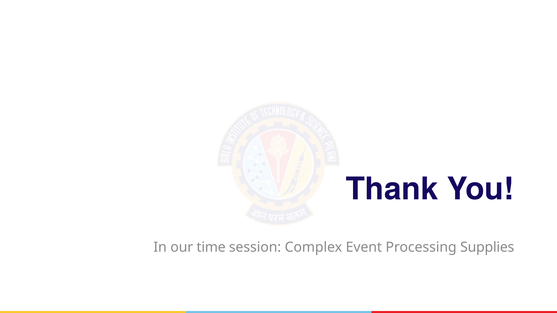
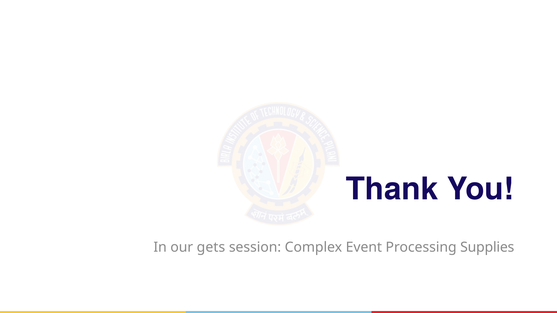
time: time -> gets (211, 247)
